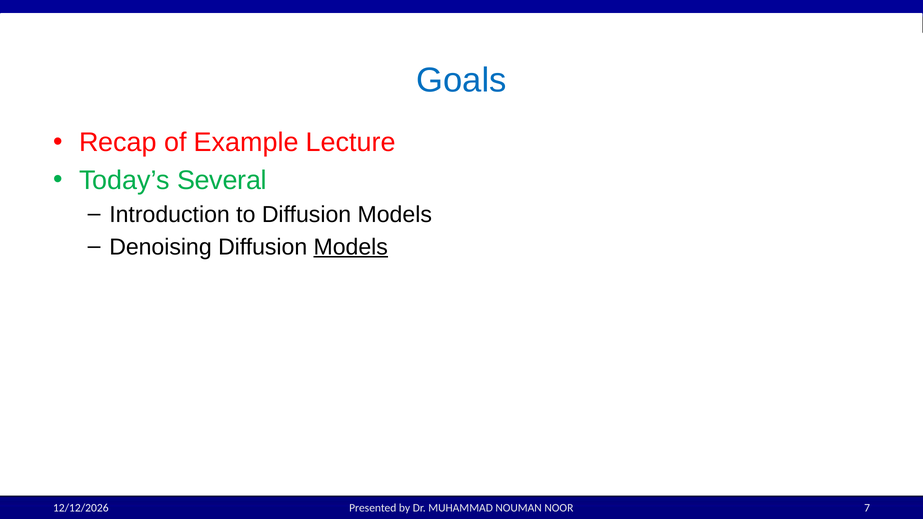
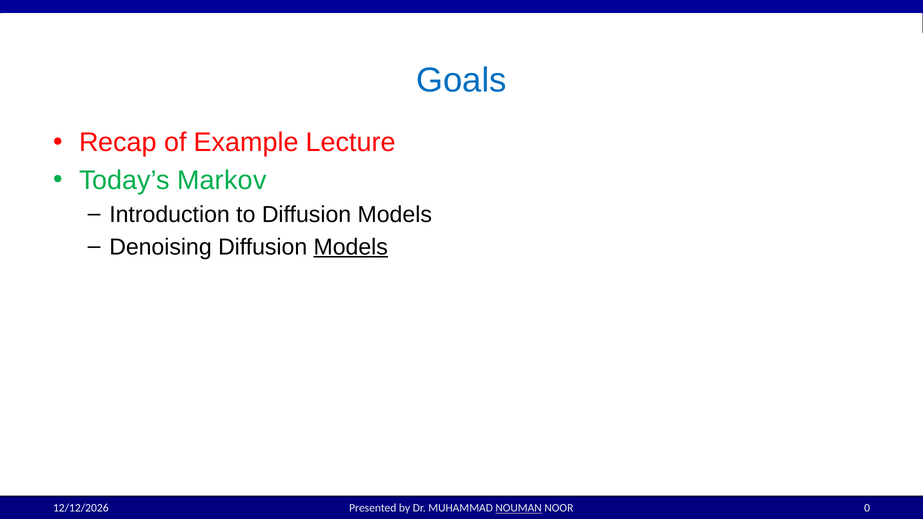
Several: Several -> Markov (222, 180)
NOUMAN underline: none -> present (519, 508)
7: 7 -> 0 (867, 508)
